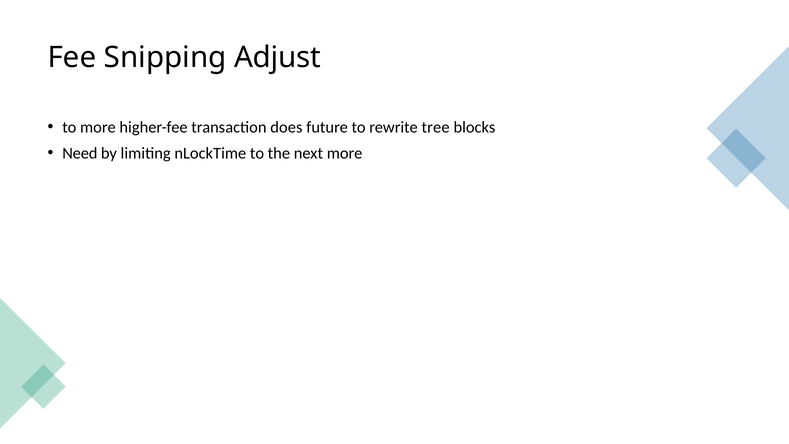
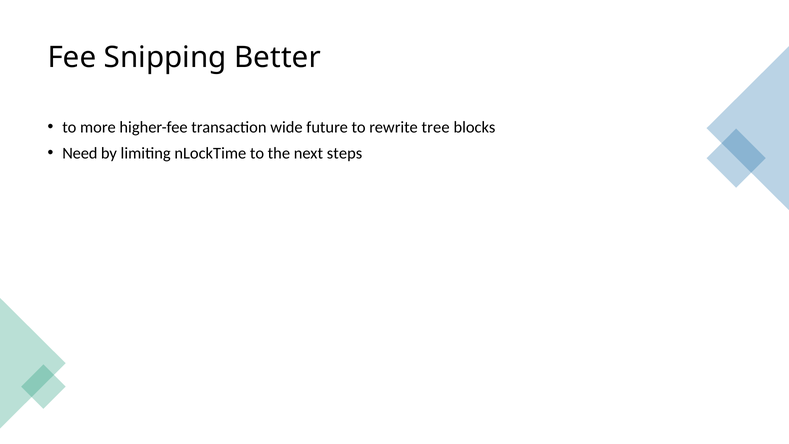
Adjust: Adjust -> Better (278, 57)
does: does -> wide (286, 127)
next more: more -> steps (345, 153)
